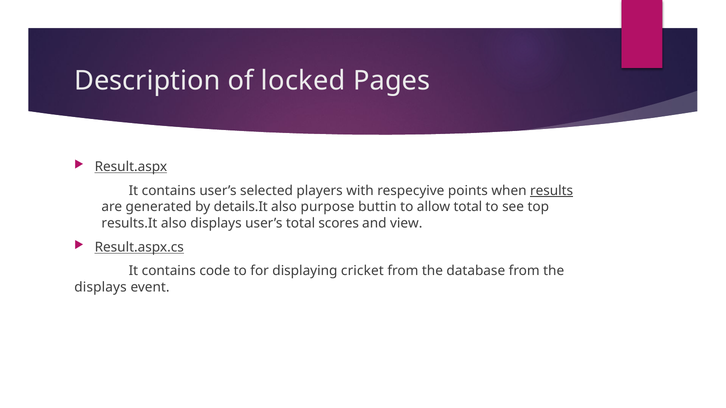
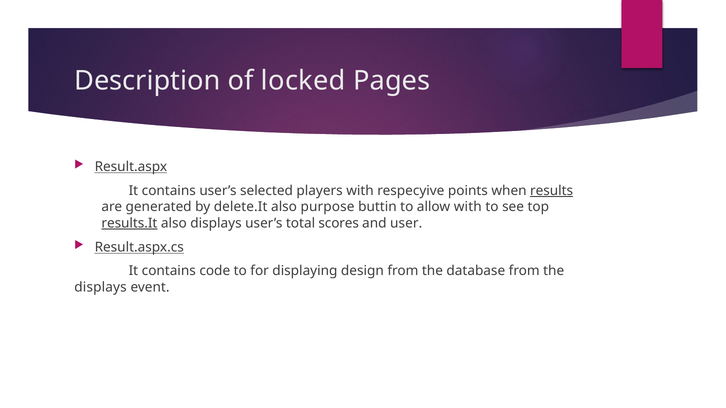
details.It: details.It -> delete.It (241, 207)
allow total: total -> with (468, 207)
results.It underline: none -> present (129, 223)
view: view -> user (406, 223)
cricket: cricket -> design (362, 271)
